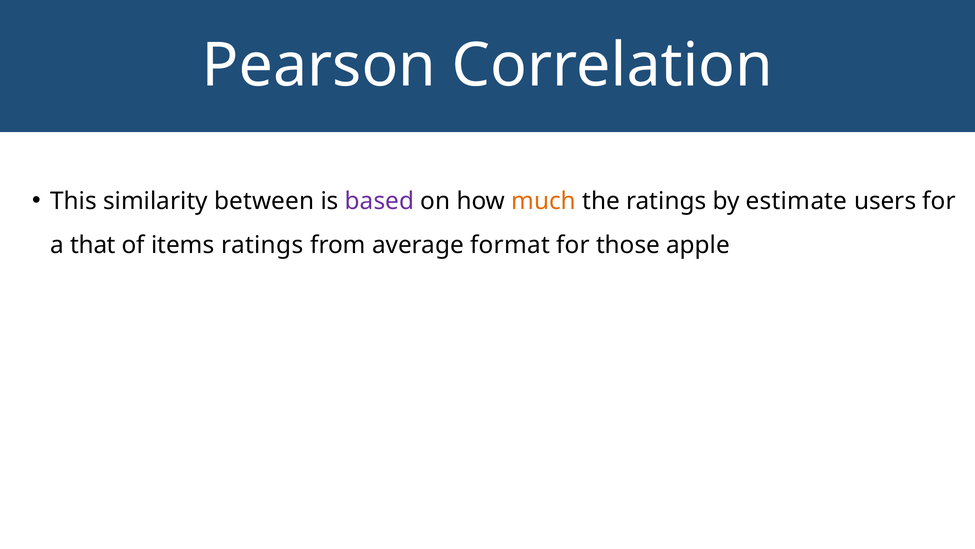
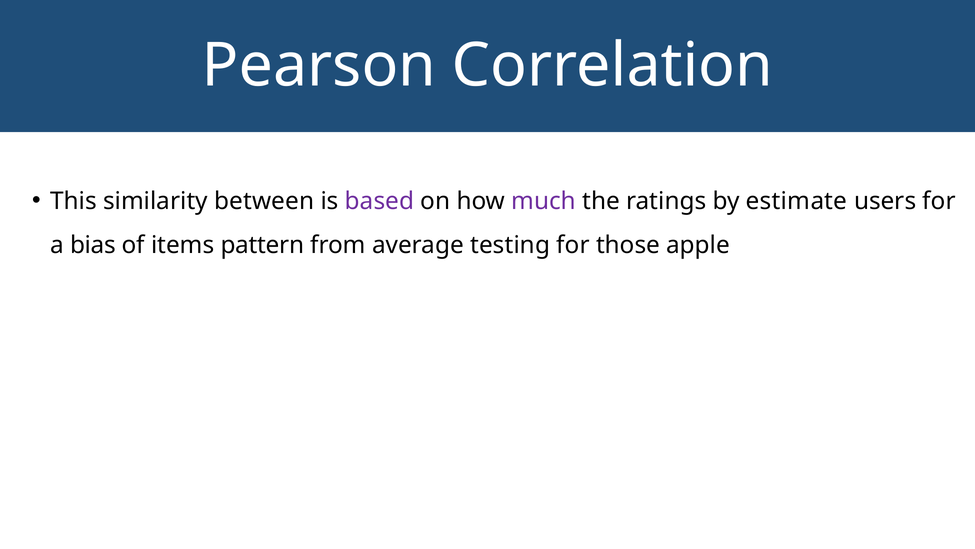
much colour: orange -> purple (544, 201)
that: that -> bias (93, 245)
items ratings: ratings -> pattern (262, 245)
format: format -> testing (510, 245)
